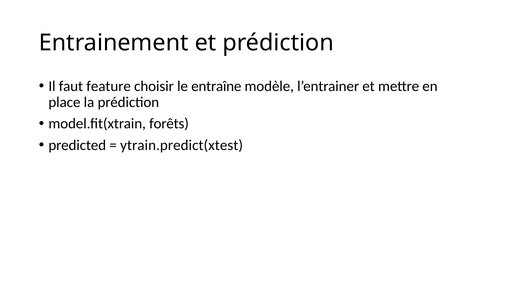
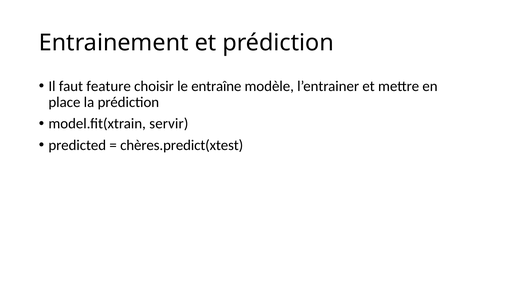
forêts: forêts -> servir (169, 124)
ytrain.predict(xtest: ytrain.predict(xtest -> chères.predict(xtest (182, 145)
